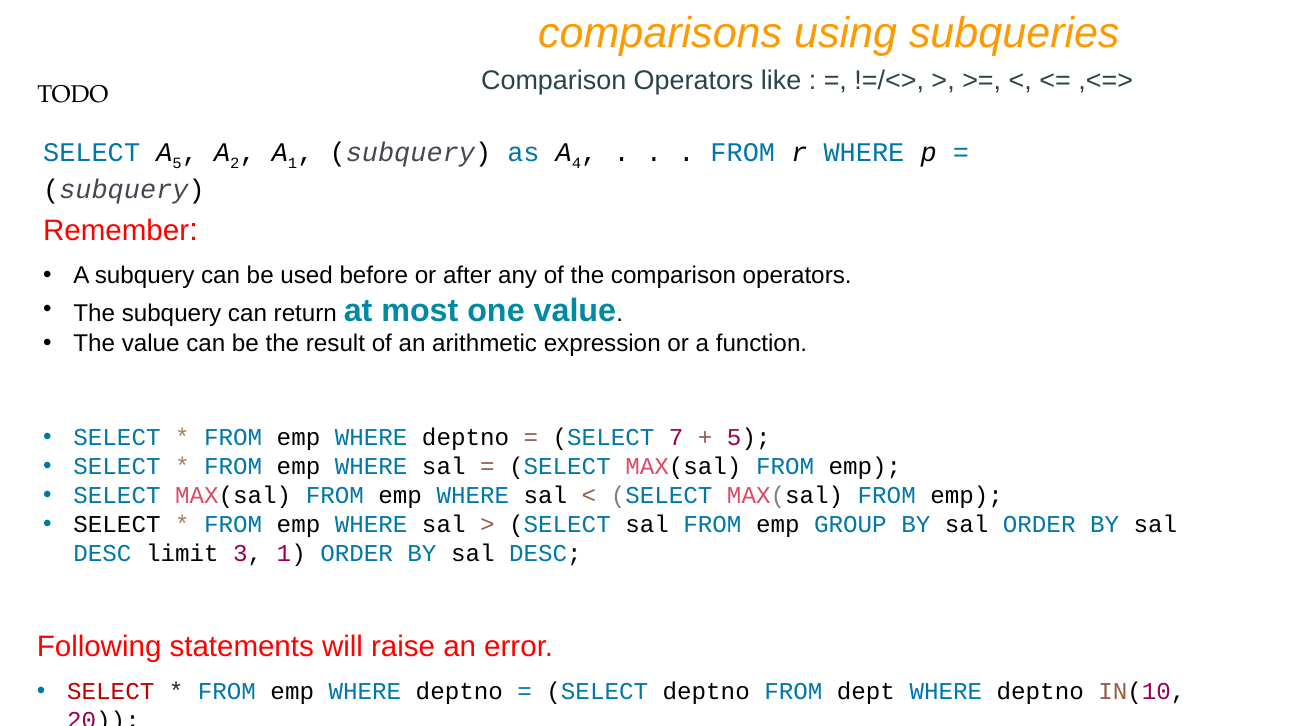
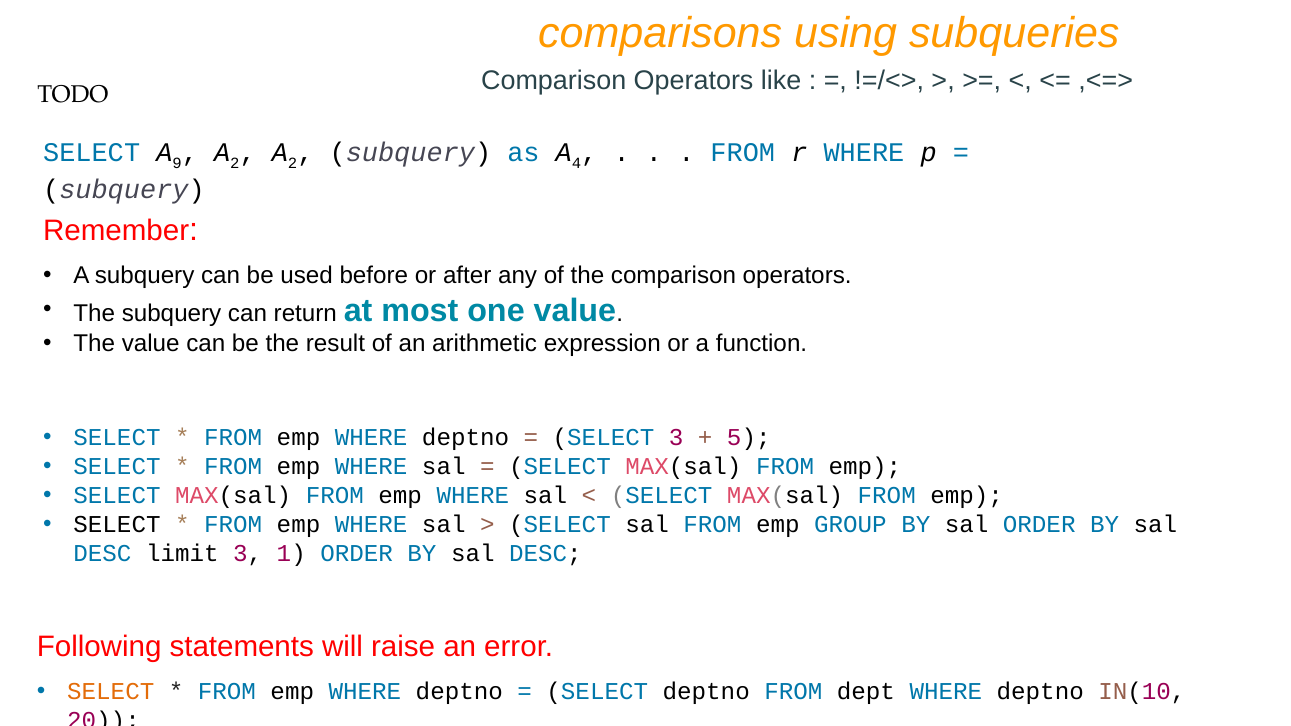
A 5: 5 -> 9 (177, 164)
1: 1 -> 2 (293, 164)
SELECT 7: 7 -> 3 (676, 438)
SELECT colour: red -> orange (111, 692)
